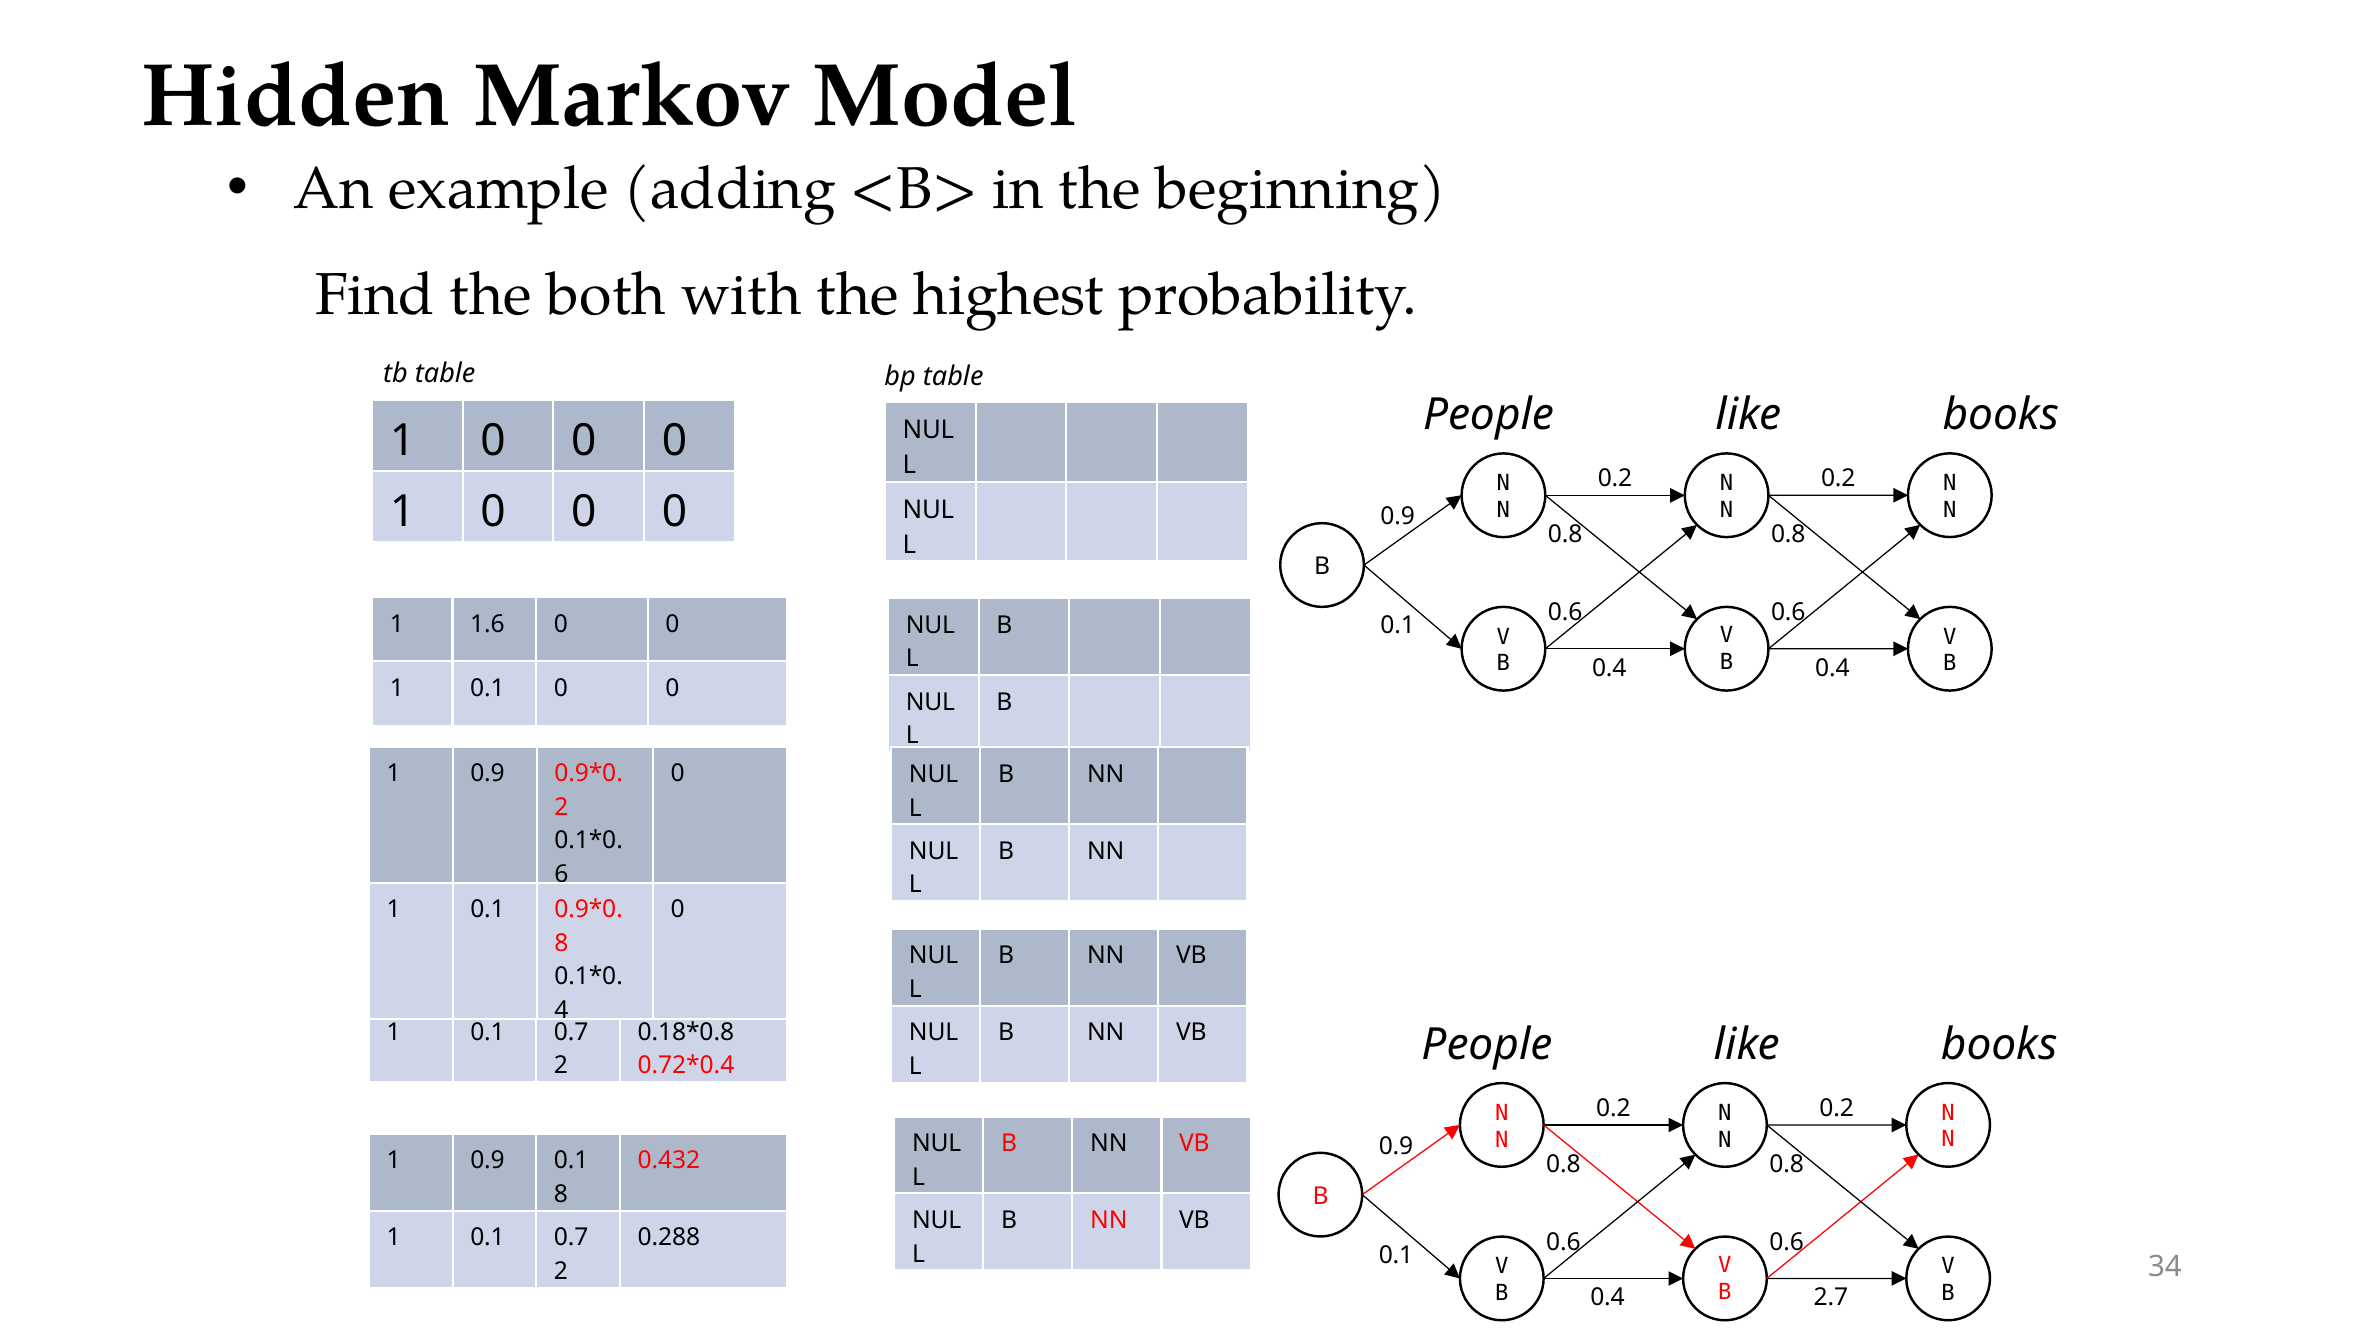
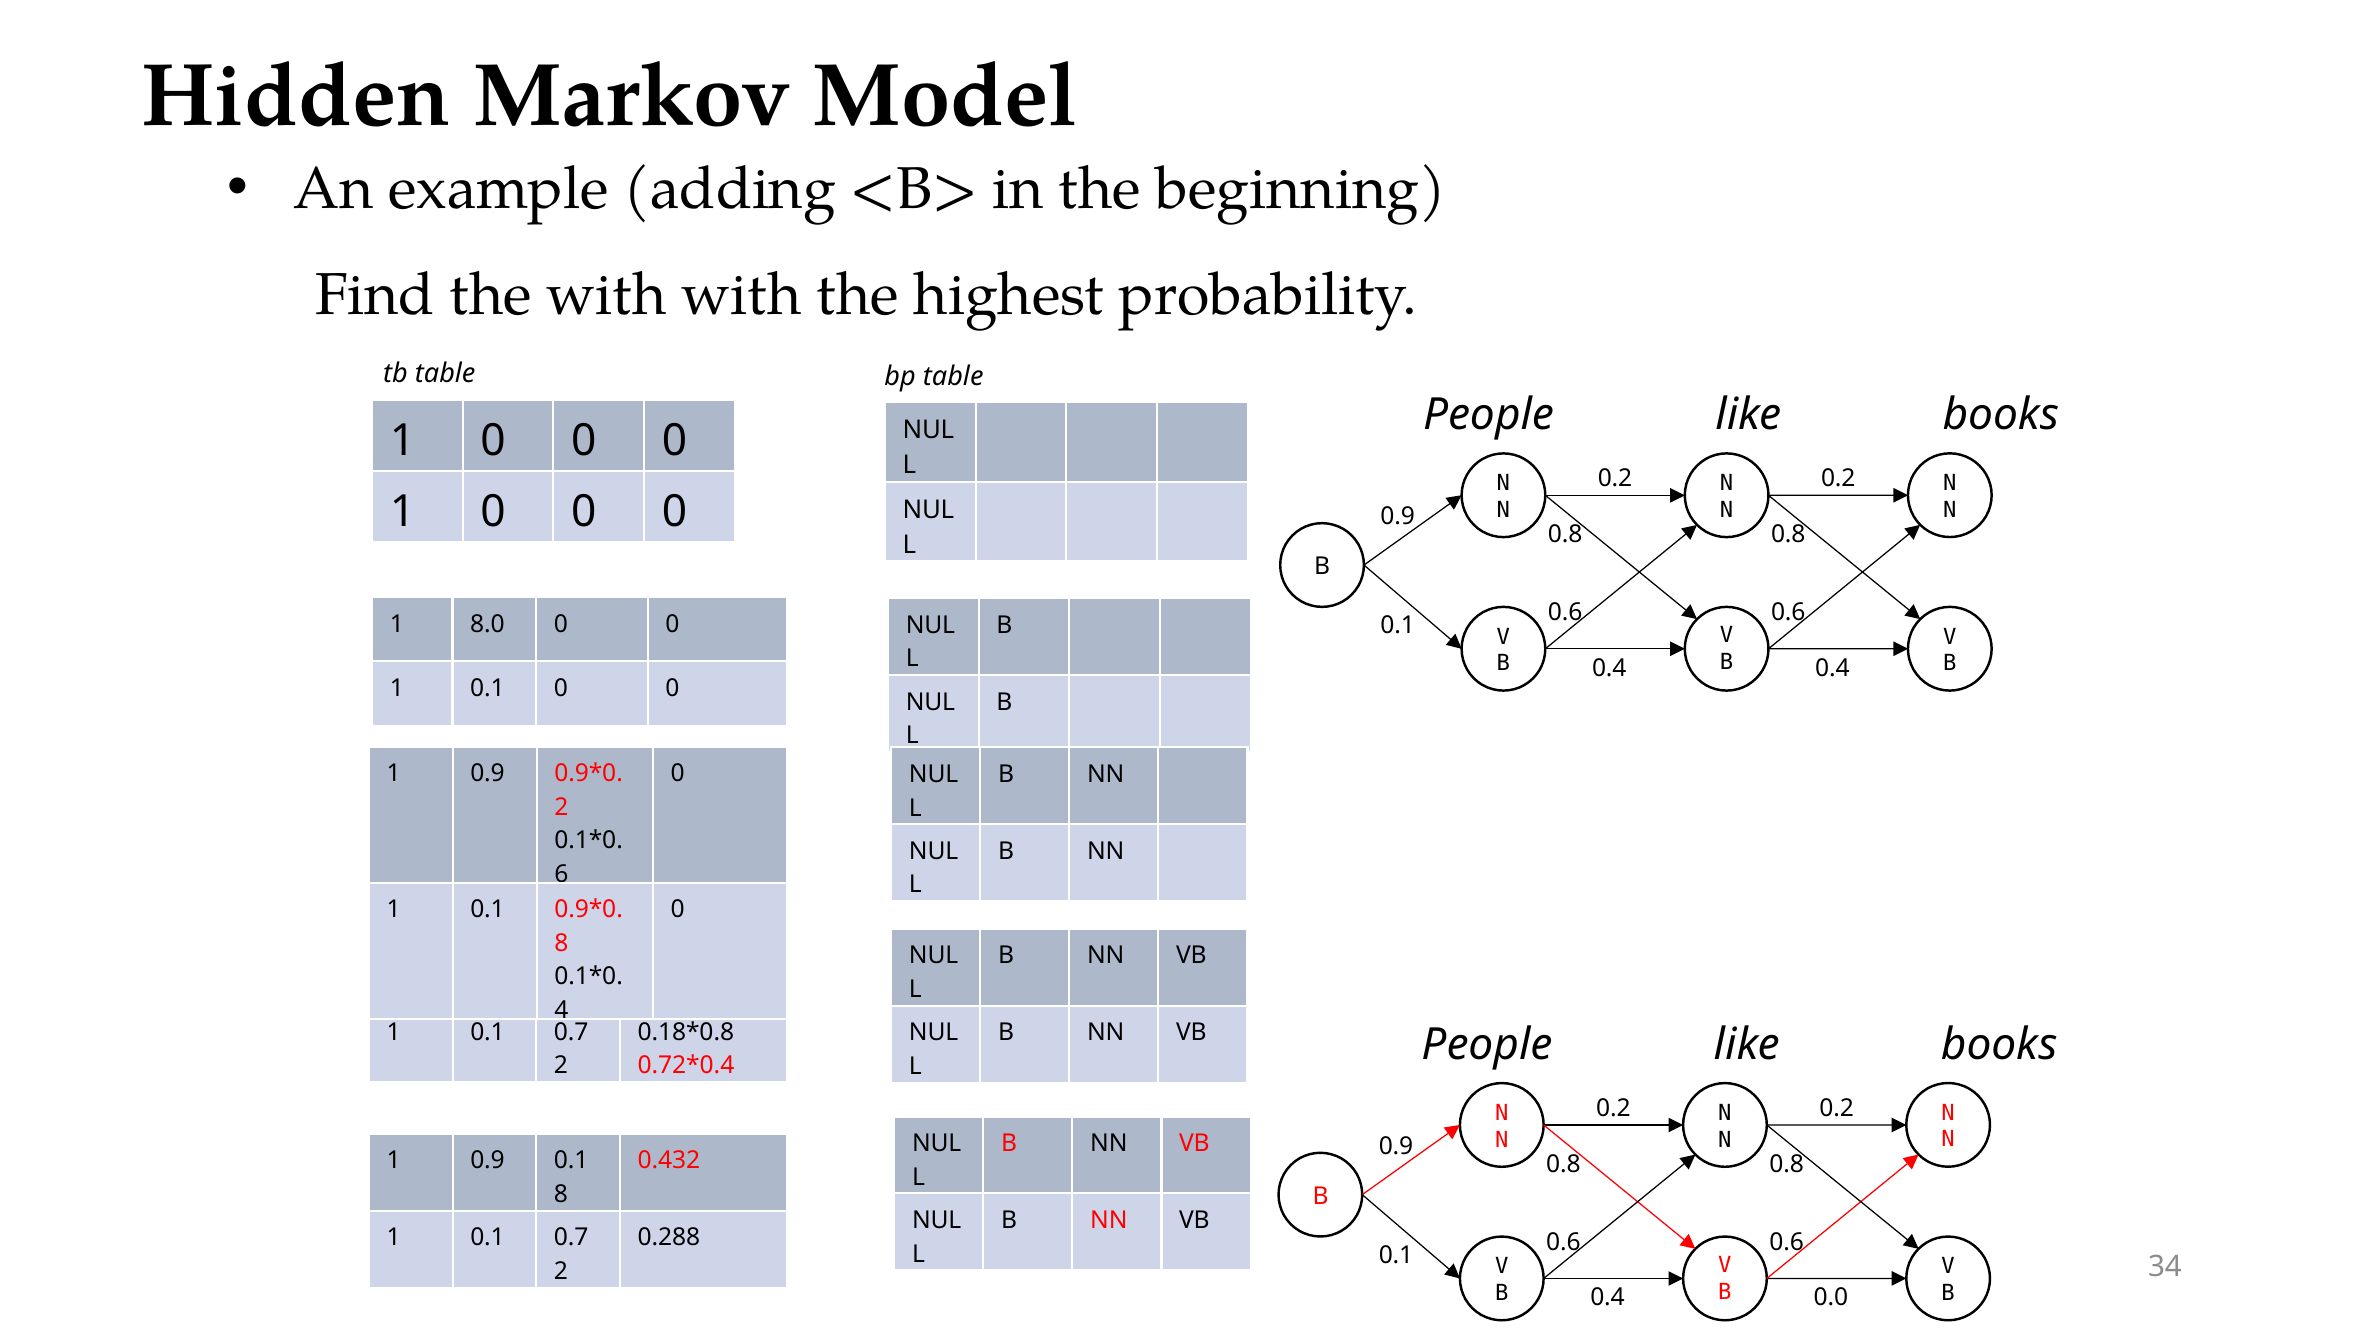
the both: both -> with (607, 295)
1.6: 1.6 -> 8.0 (487, 624)
2.7: 2.7 -> 0.0 (1831, 1297)
